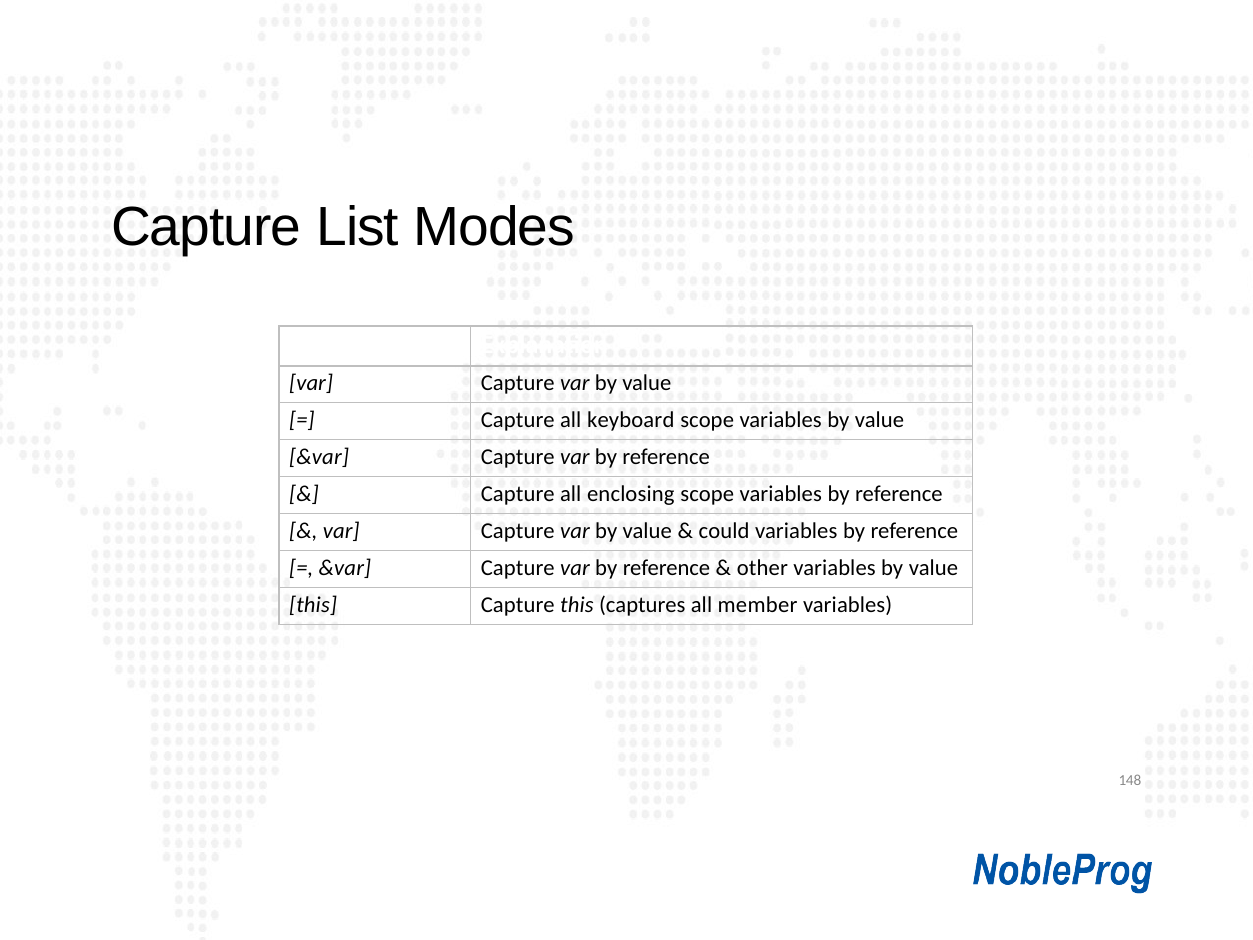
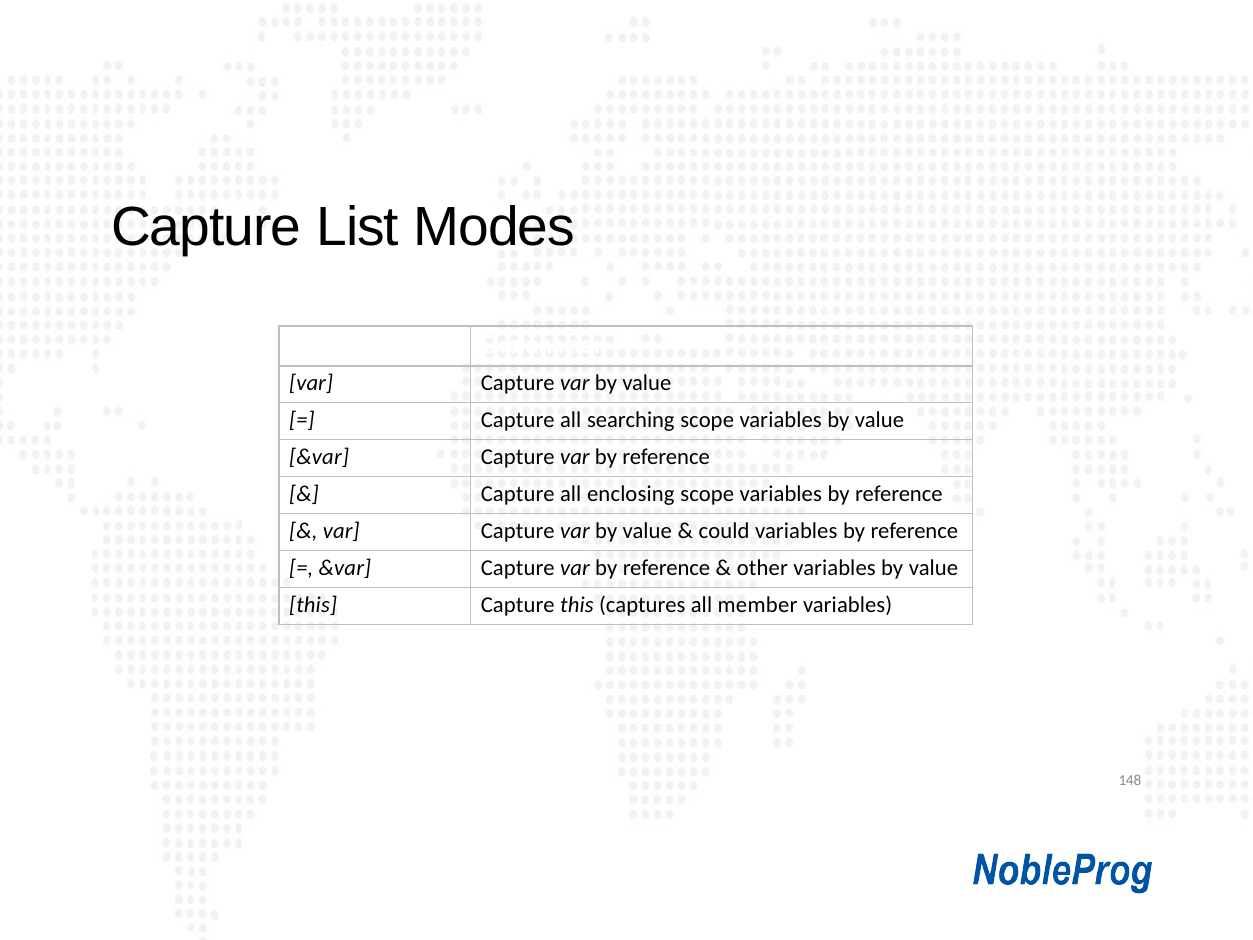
keyboard: keyboard -> searching (631, 420)
